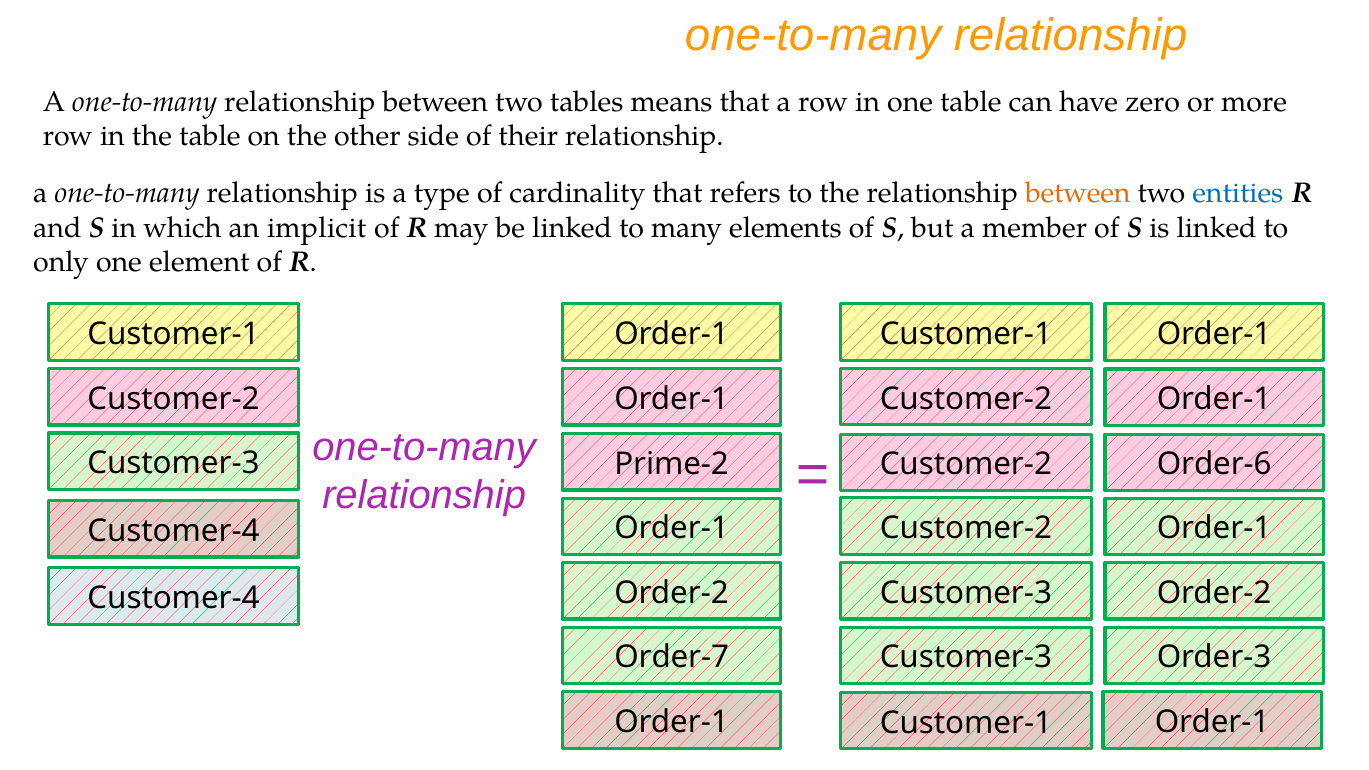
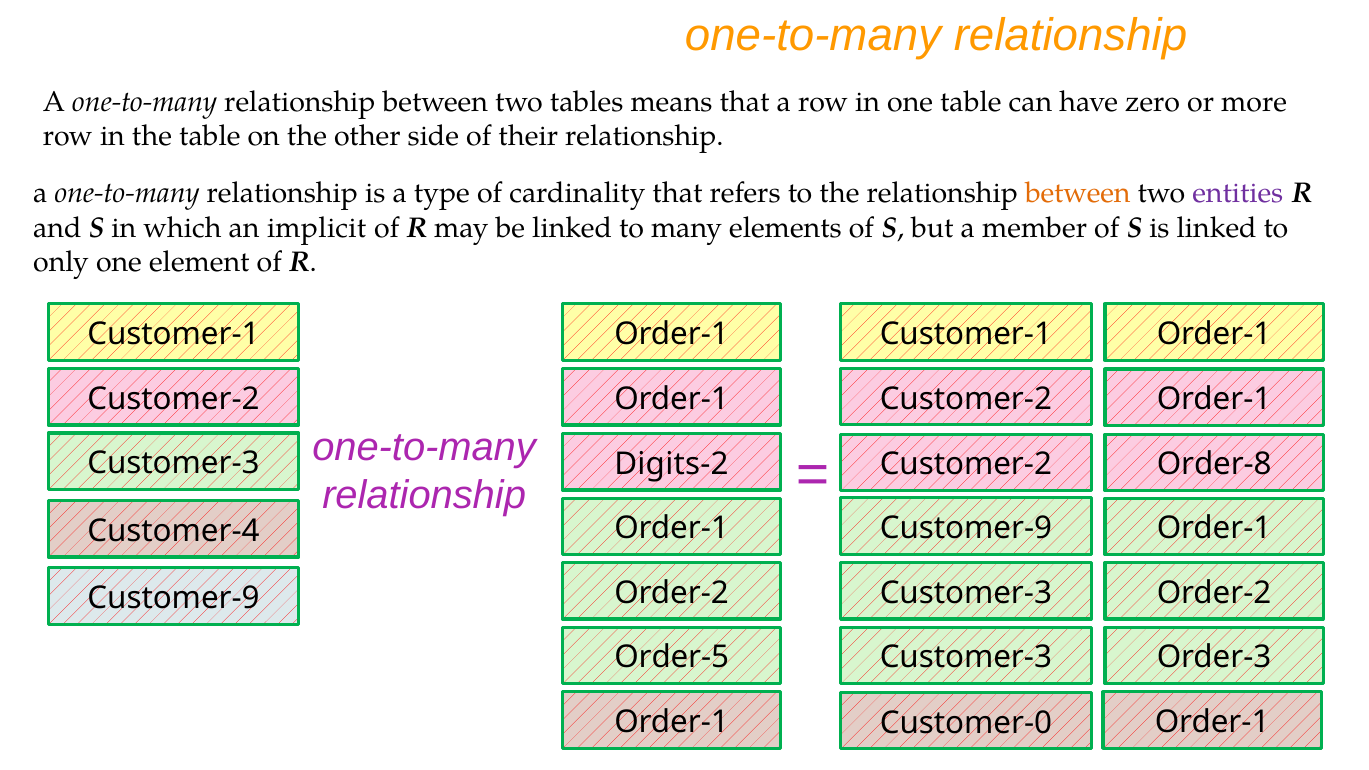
entities colour: blue -> purple (1238, 194)
Prime-2: Prime-2 -> Digits-2 (671, 464)
Order-6: Order-6 -> Order-8 (1214, 465)
Customer-2: Customer-2 -> Customer-9 (966, 528)
Customer-4: Customer-4 -> Customer-9 (174, 598)
Order-7: Order-7 -> Order-5 (672, 658)
Customer-1: Customer-1 -> Customer-0 (966, 723)
